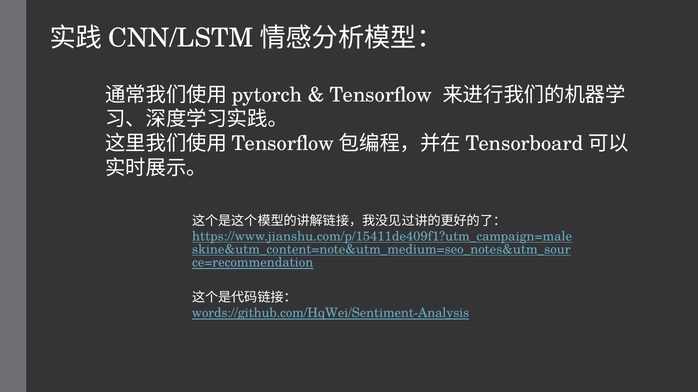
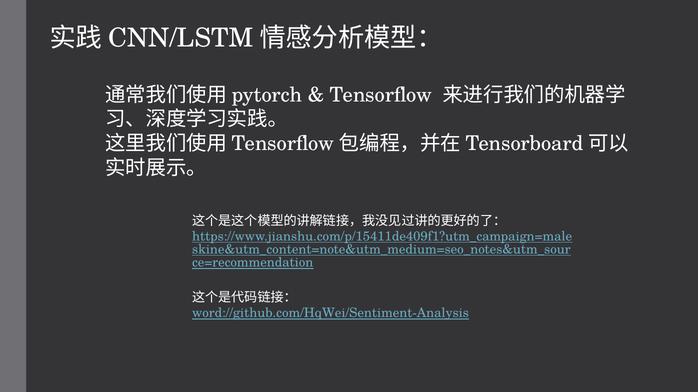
words://github.com/HqWei/Sentiment-Analysis: words://github.com/HqWei/Sentiment-Analysis -> word://github.com/HqWei/Sentiment-Analysis (330, 314)
